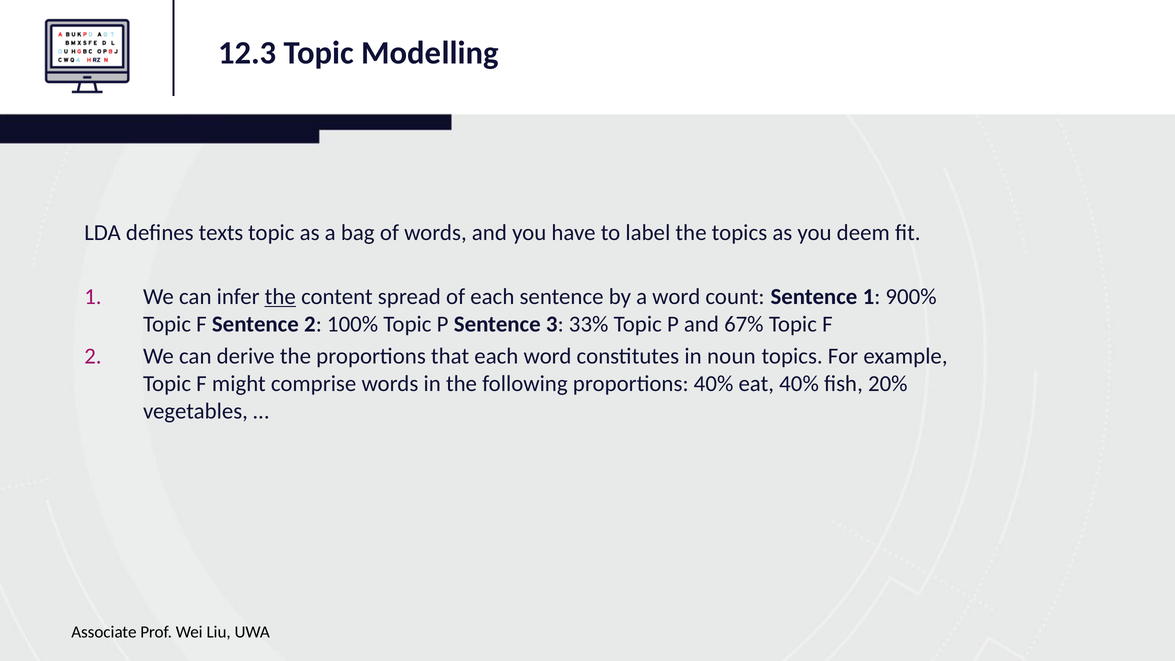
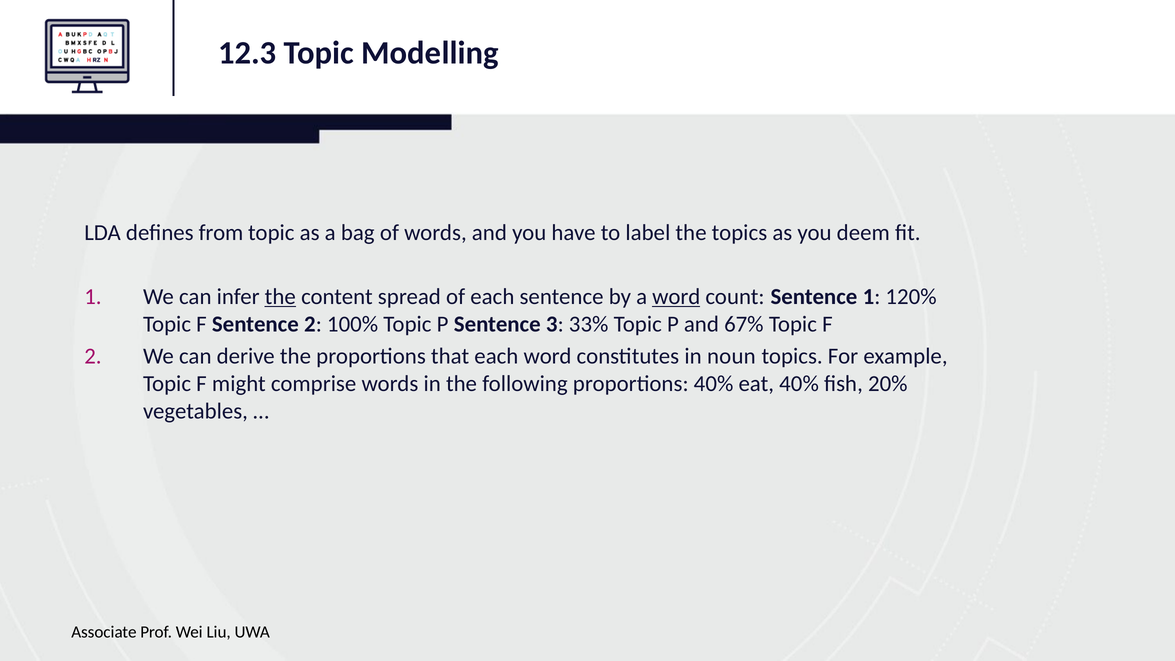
texts: texts -> from (221, 233)
word underline: none -> present (676, 297)
900%: 900% -> 120% (911, 297)
